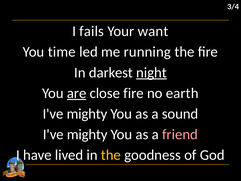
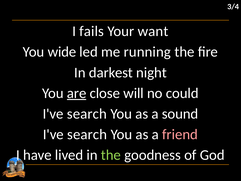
time: time -> wide (62, 52)
night underline: present -> none (151, 72)
close fire: fire -> will (134, 93)
earth: earth -> could (182, 93)
mighty: mighty -> search (87, 114)
mighty: mighty -> search (87, 134)
the colour: yellow -> light green (111, 155)
